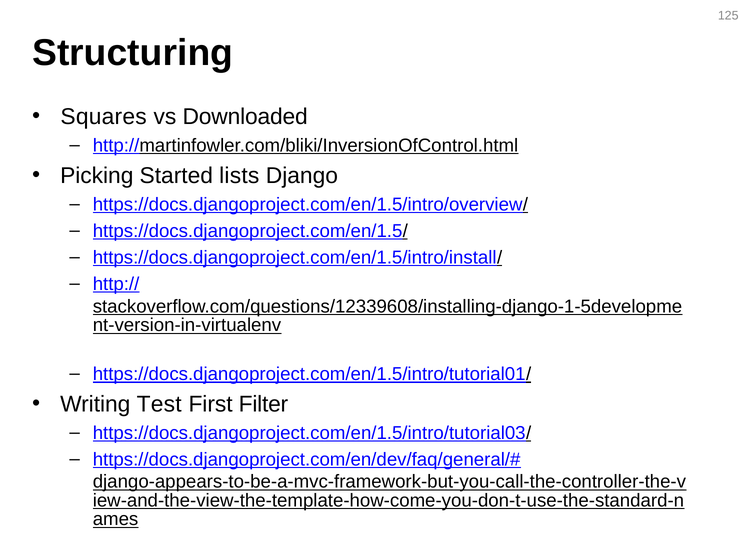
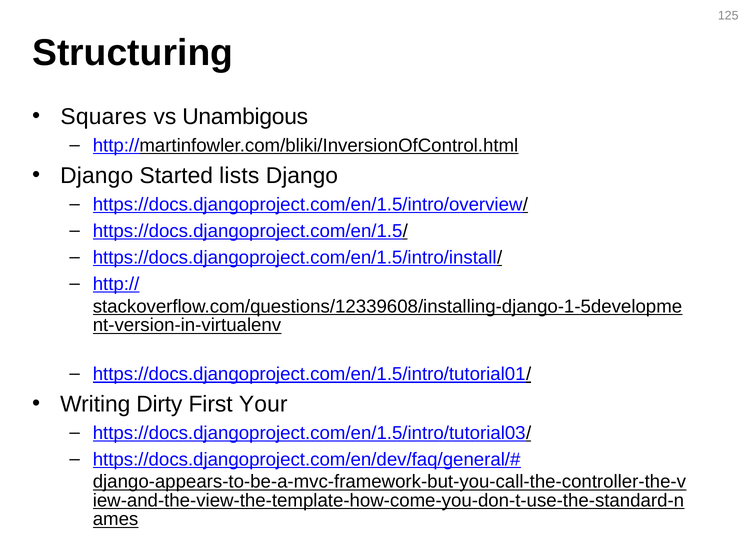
Downloaded: Downloaded -> Unambigous (245, 117)
Picking: Picking -> Django (97, 175)
Test: Test -> Dirty (159, 404)
Filter: Filter -> Your (263, 404)
